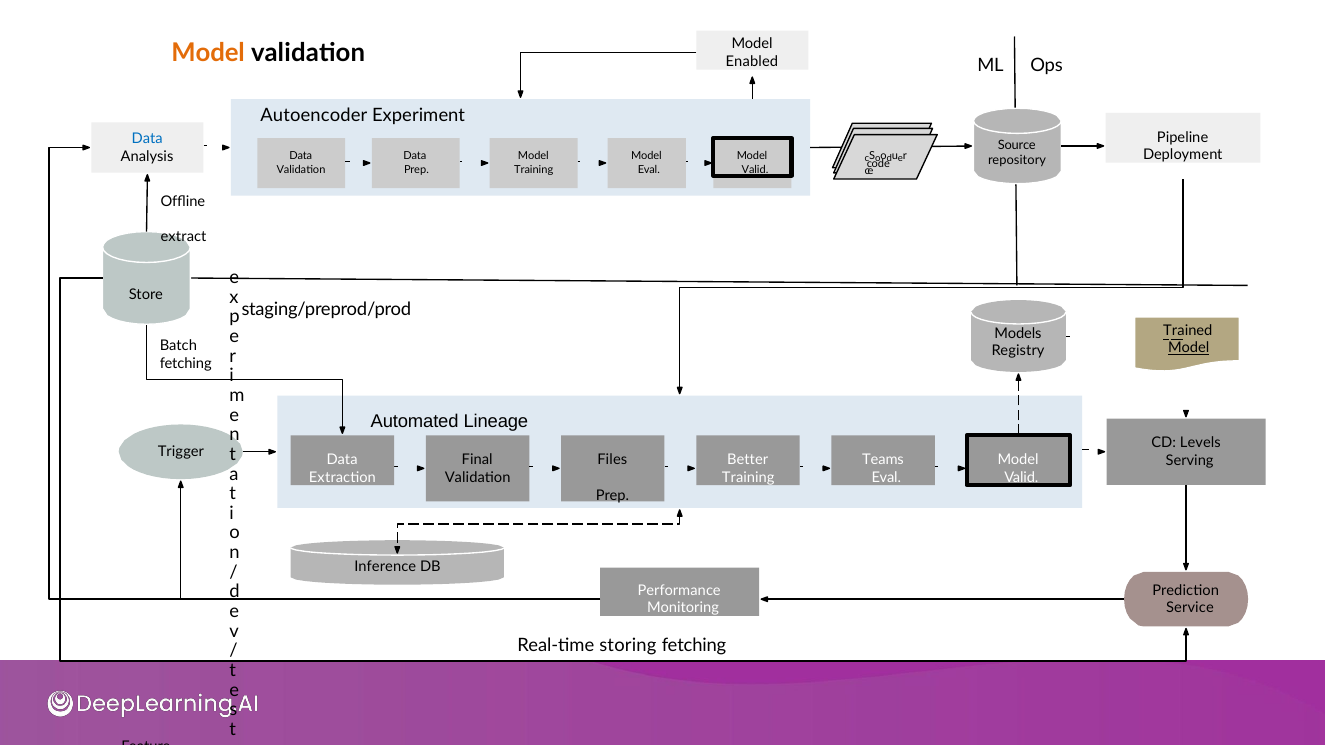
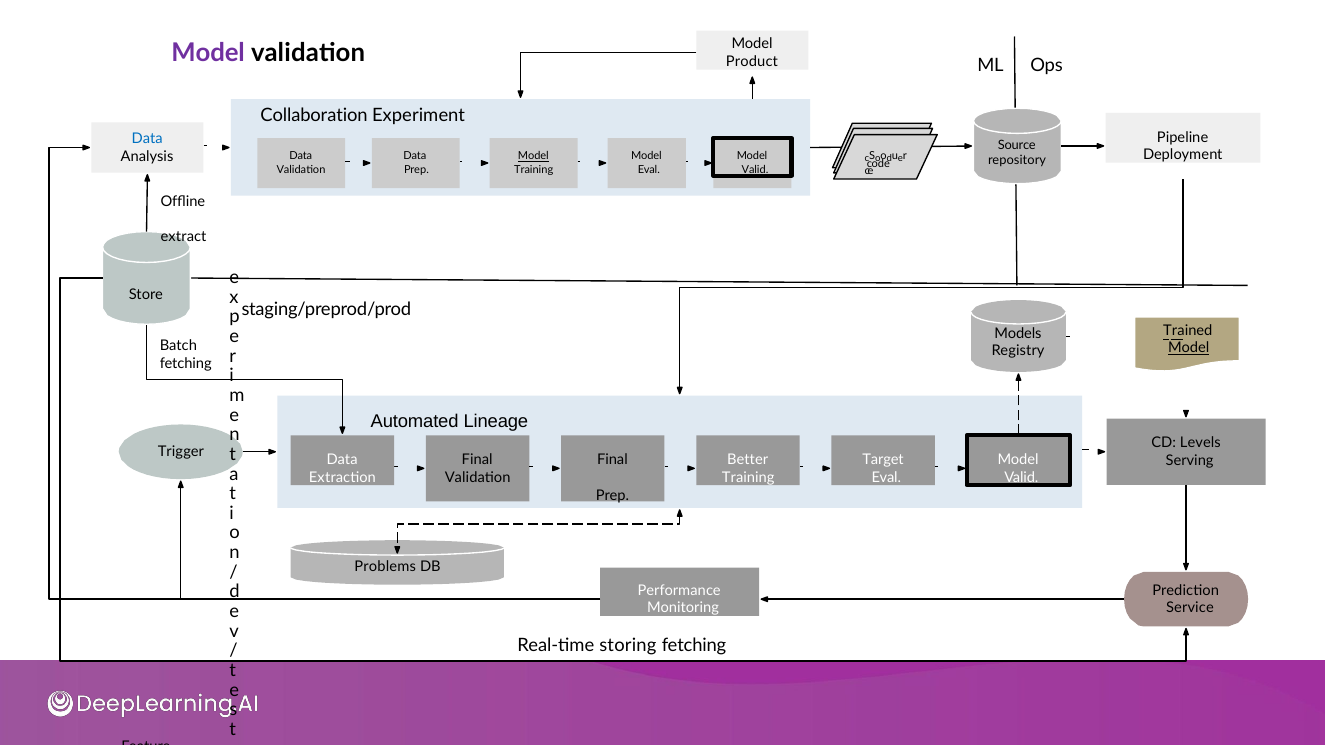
Model colour: orange -> purple (208, 53)
Enabled: Enabled -> Product (752, 62)
Autoencoder: Autoencoder -> Collaboration (314, 116)
Model underline: none -> present (533, 156)
Files: Files -> Final (612, 460)
Teams: Teams -> Target (883, 460)
Inference: Inference -> Problems (385, 567)
